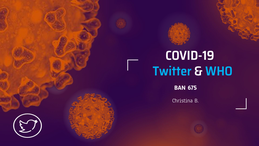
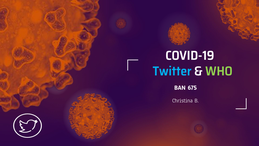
WHO colour: light blue -> light green (219, 71)
